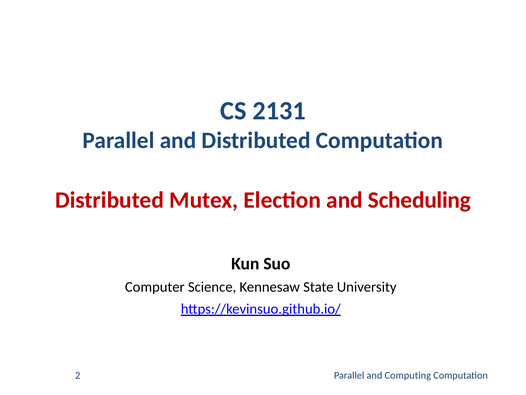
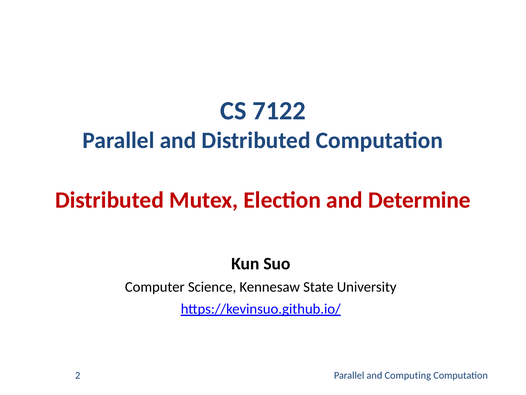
2131: 2131 -> 7122 (279, 111)
Scheduling: Scheduling -> Determine (419, 200)
